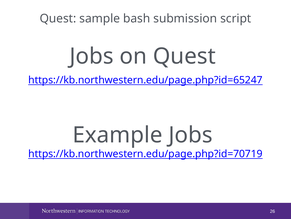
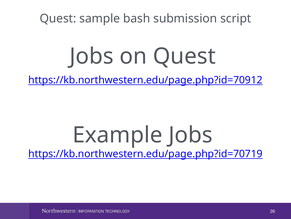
https://kb.northwestern.edu/page.php?id=65247: https://kb.northwestern.edu/page.php?id=65247 -> https://kb.northwestern.edu/page.php?id=70912 (145, 80)
